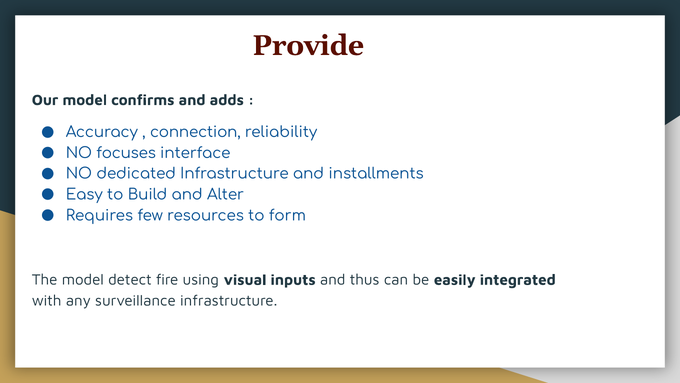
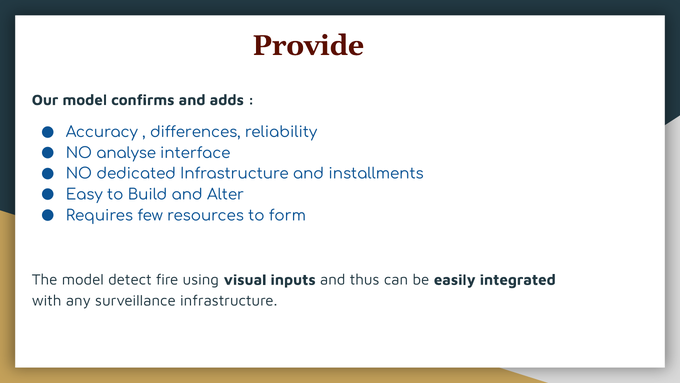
connection: connection -> differences (195, 132)
focuses: focuses -> analyse (126, 153)
